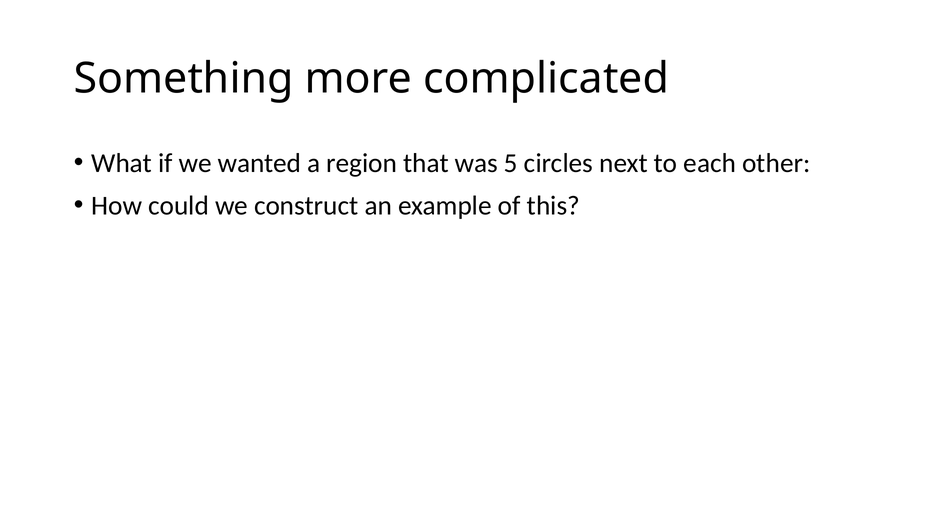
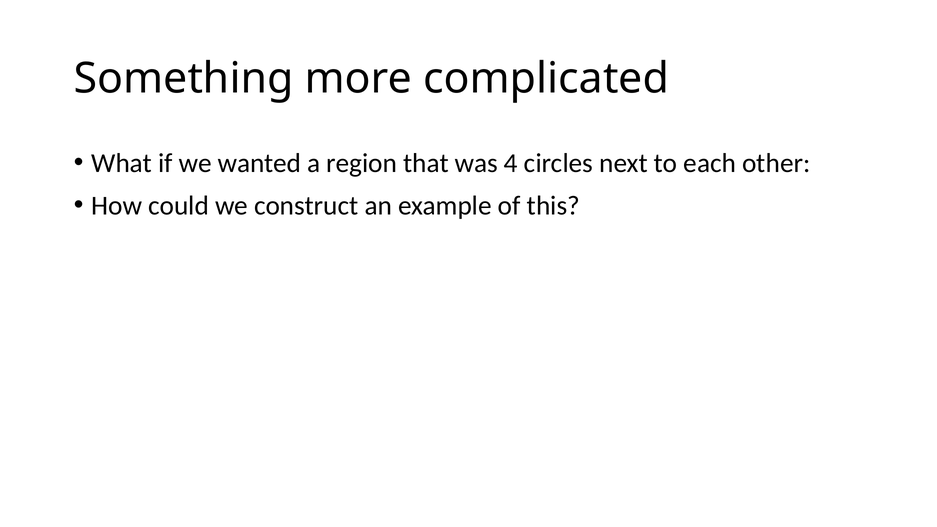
5: 5 -> 4 (511, 163)
